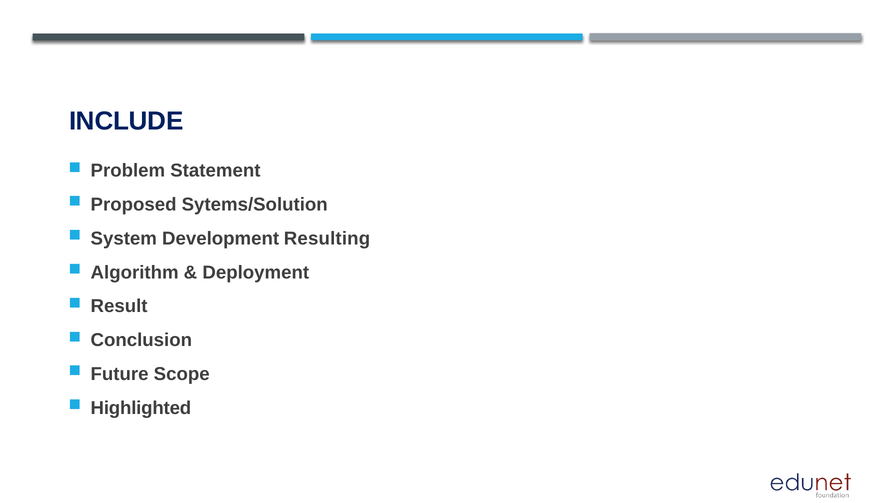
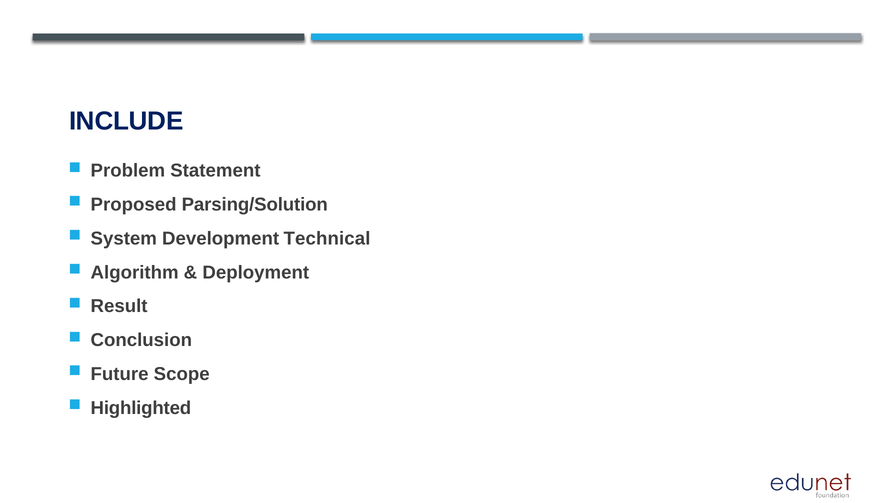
Sytems/Solution: Sytems/Solution -> Parsing/Solution (255, 205)
Resulting: Resulting -> Technical (327, 238)
